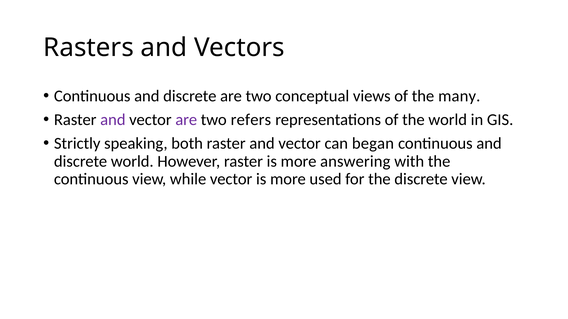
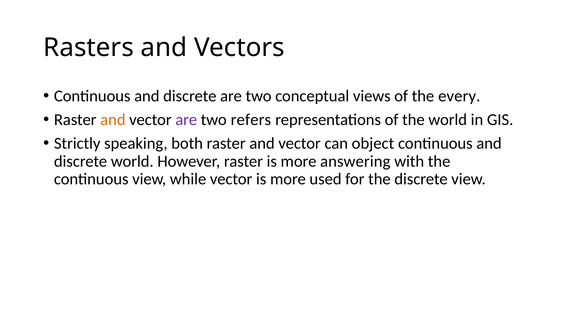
many: many -> every (459, 96)
and colour: purple -> orange (113, 120)
began: began -> object (373, 144)
